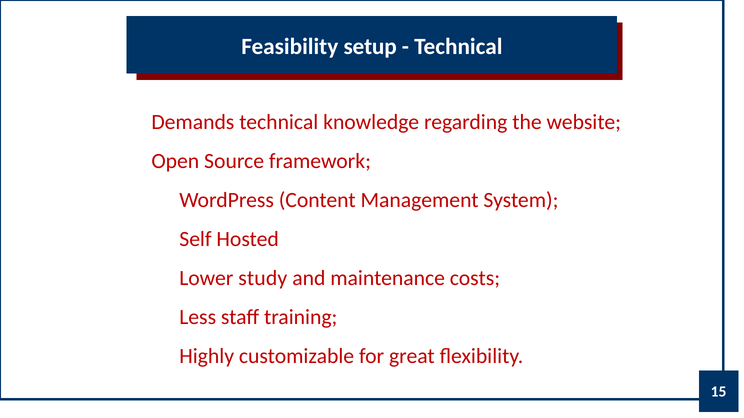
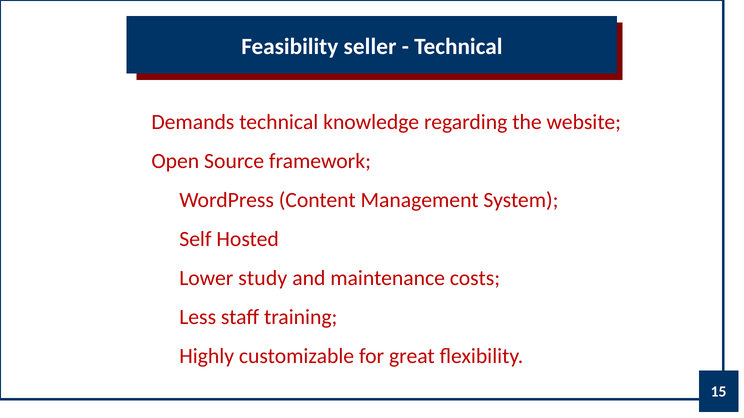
setup: setup -> seller (370, 46)
